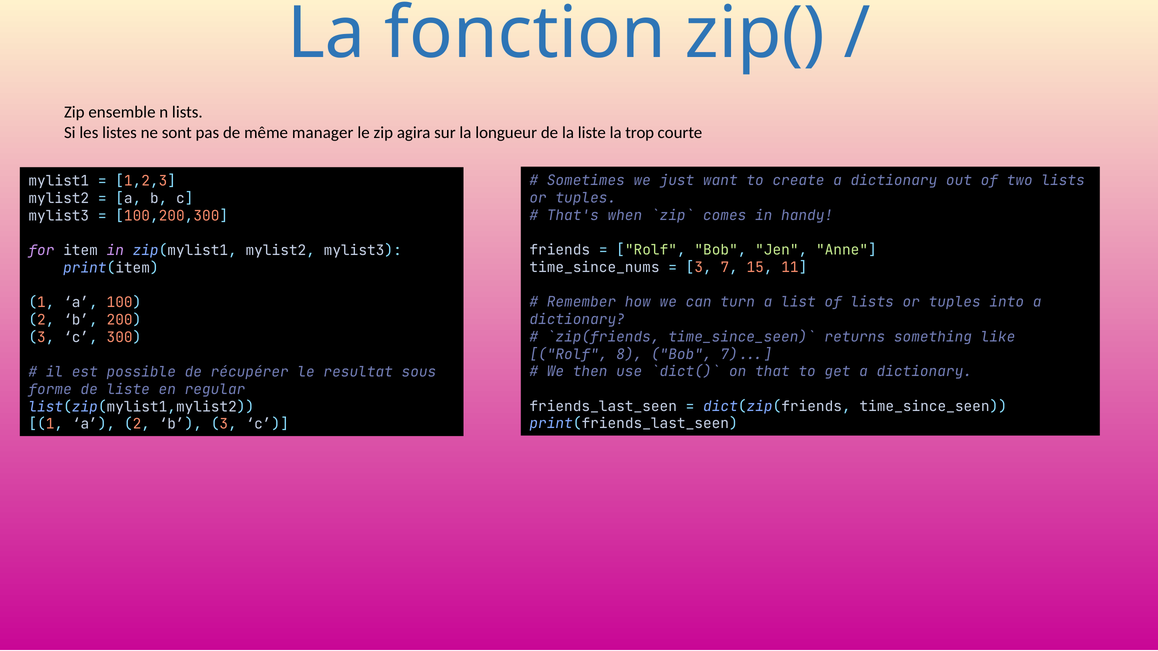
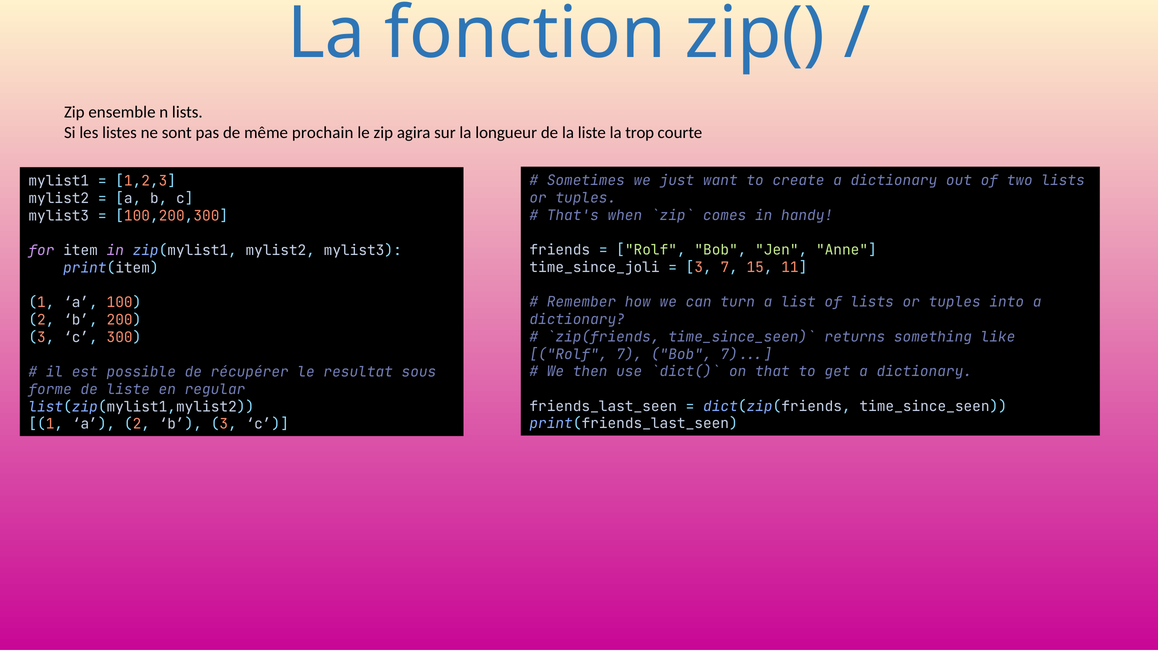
manager: manager -> prochain (323, 133)
time_since_nums: time_since_nums -> time_since_joli (594, 268)
Rolf 8: 8 -> 7 (629, 354)
